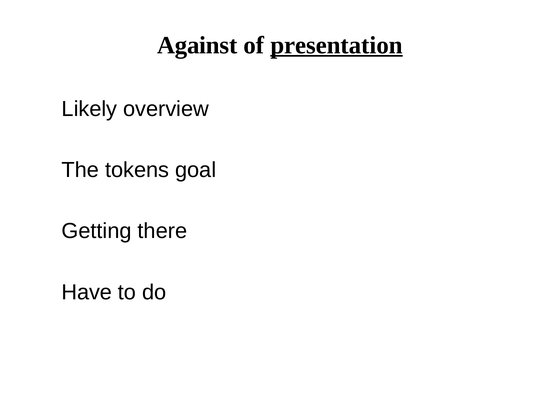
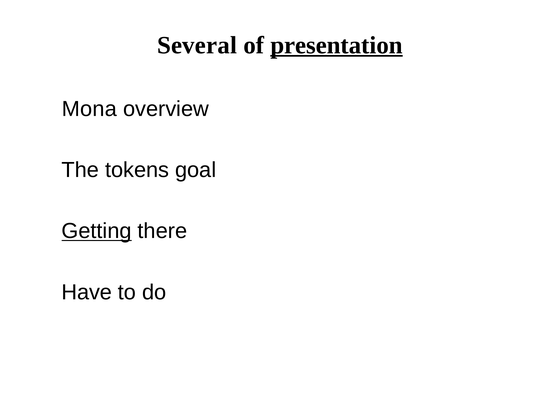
Against: Against -> Several (197, 45)
Likely: Likely -> Mona (89, 109)
Getting underline: none -> present (97, 231)
